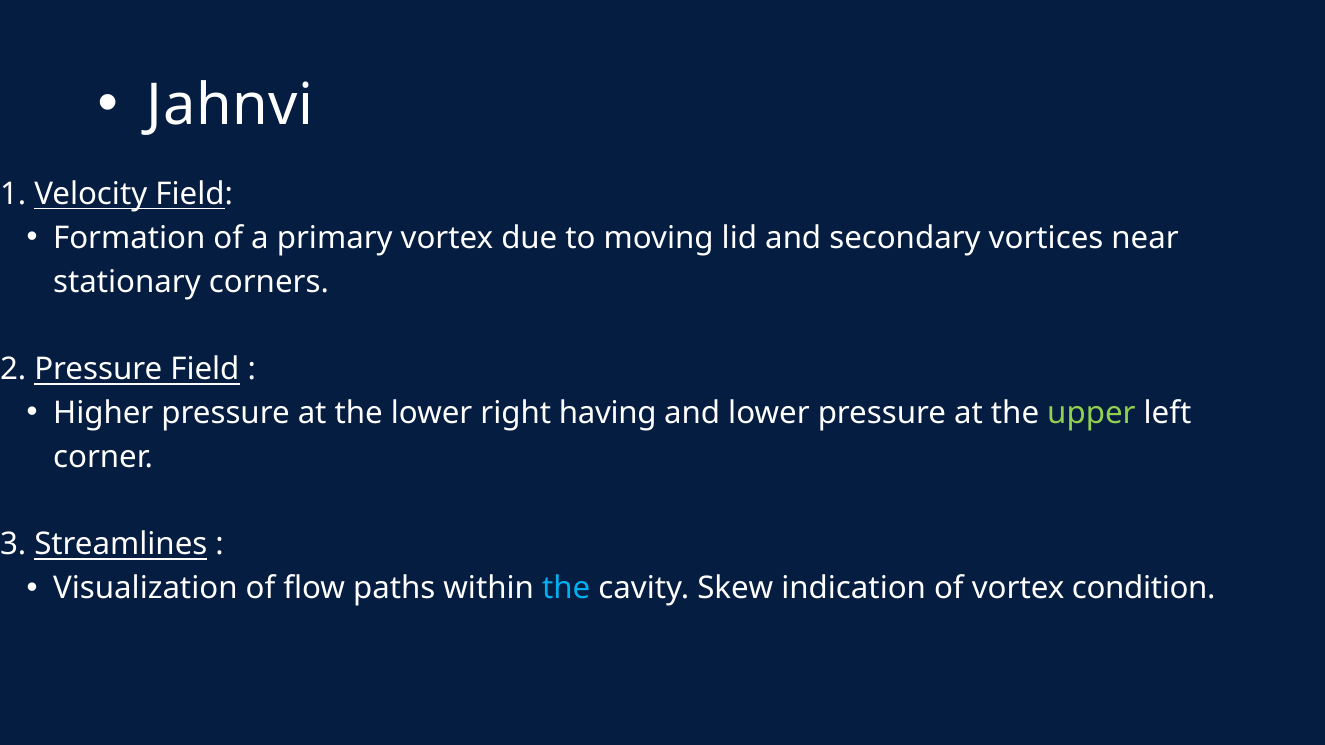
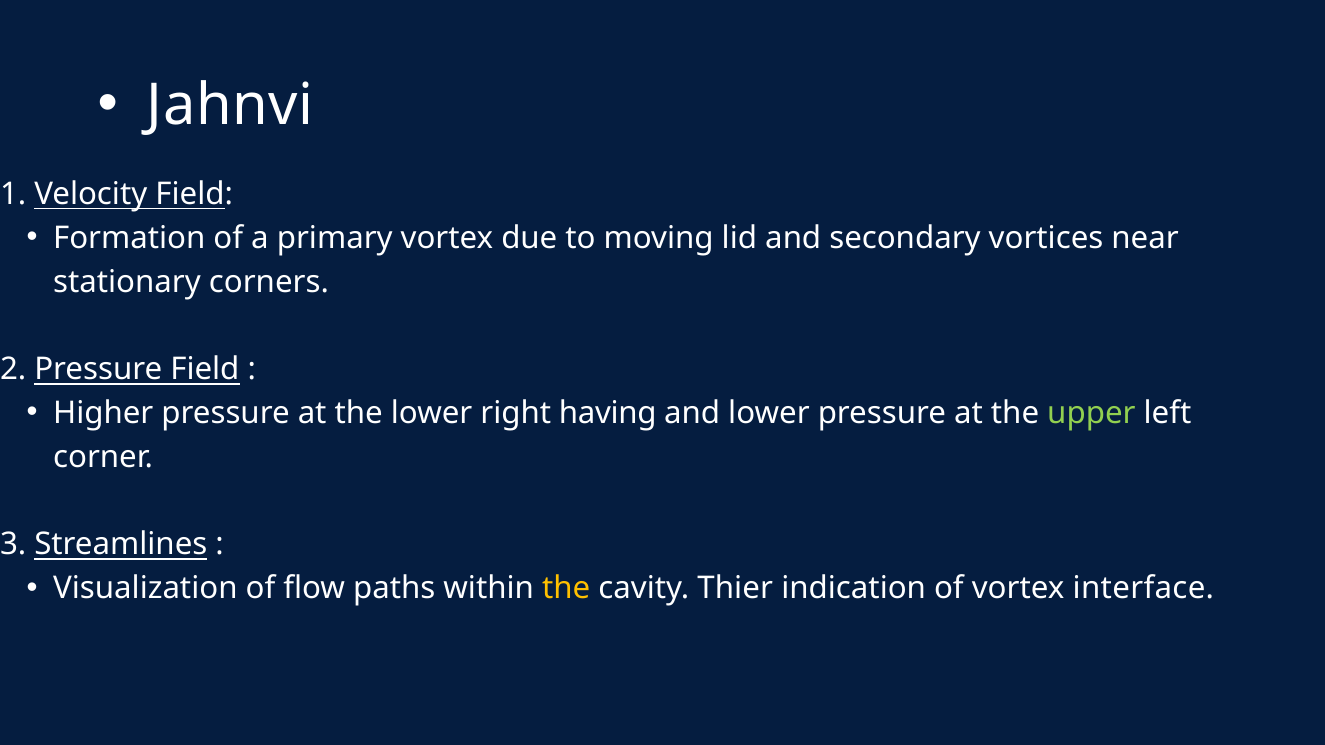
the colour: light blue -> yellow (566, 589)
Skew: Skew -> Thier (735, 589)
condition: condition -> interface (1143, 589)
